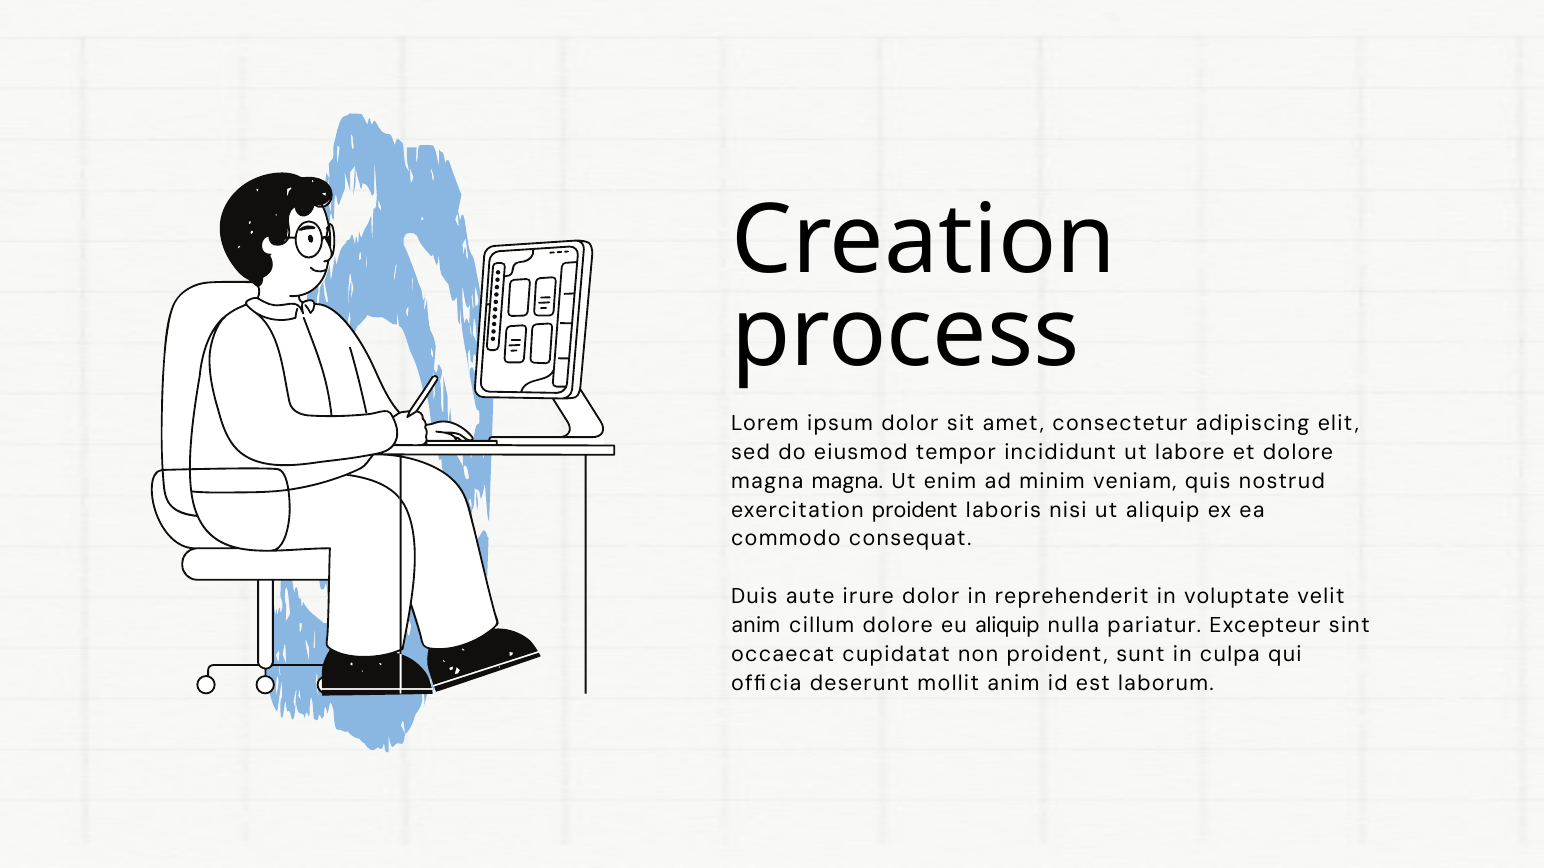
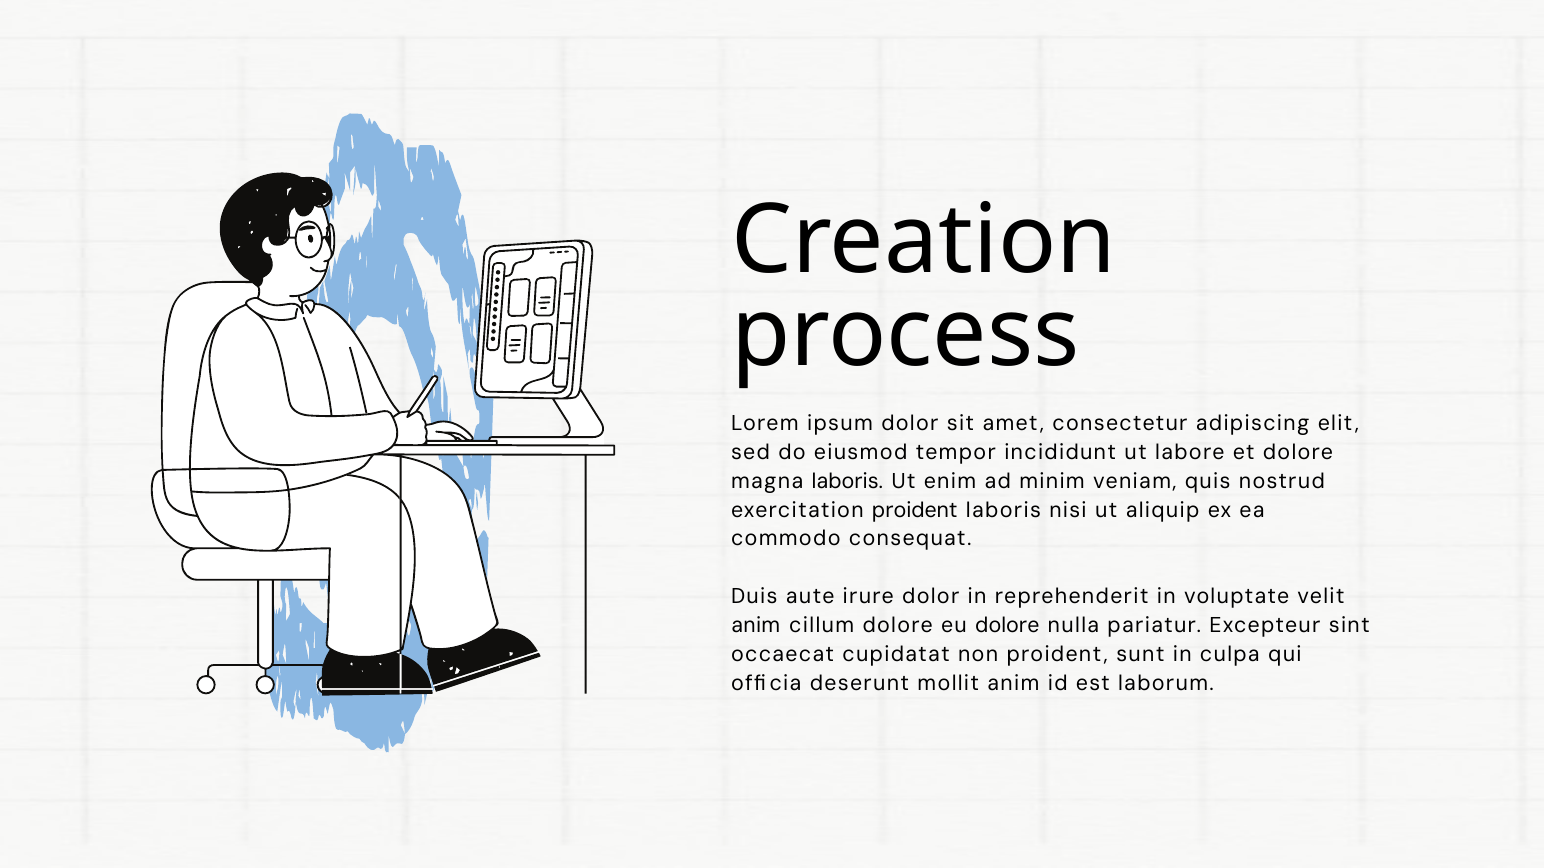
magna magna: magna -> laboris (847, 481)
eu aliquip: aliquip -> dolore (1007, 626)
